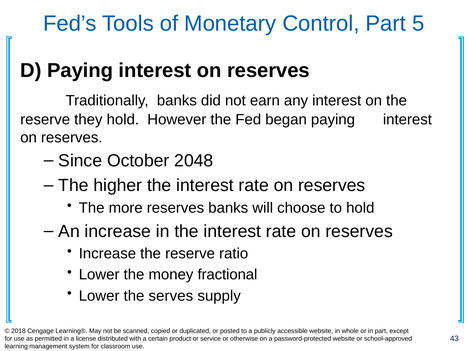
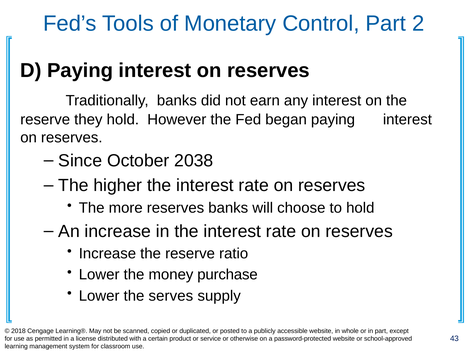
5: 5 -> 2 (418, 24)
2048: 2048 -> 2038 (194, 161)
fractional: fractional -> purchase (227, 275)
